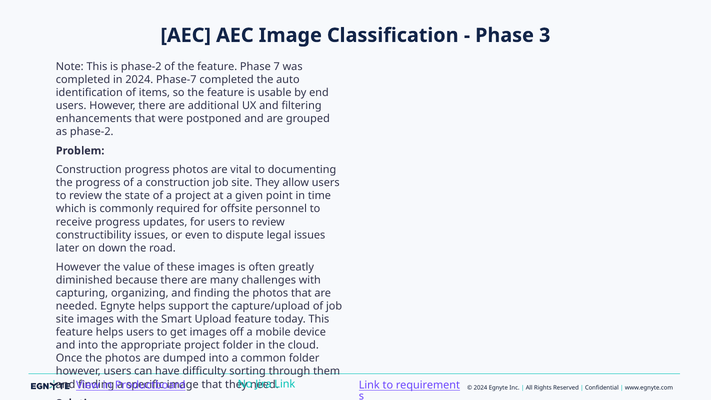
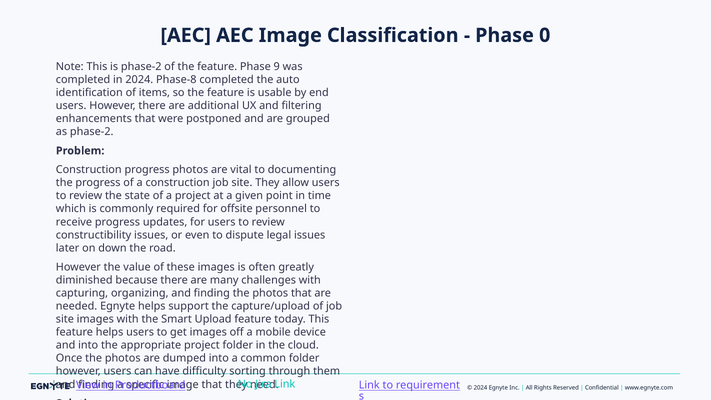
3: 3 -> 0 (545, 35)
7: 7 -> 9 (277, 67)
Phase-7: Phase-7 -> Phase-8 (176, 80)
